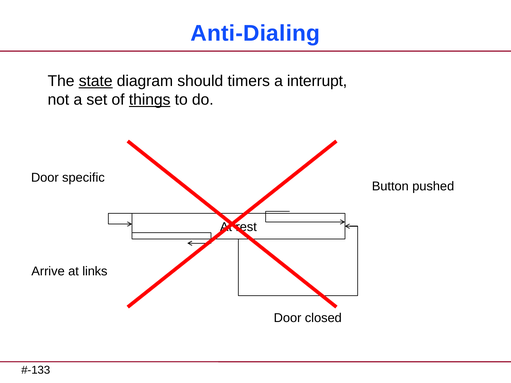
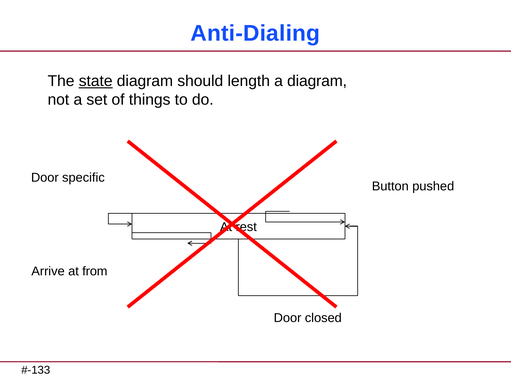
timers: timers -> length (249, 81)
a interrupt: interrupt -> diagram (317, 81)
things underline: present -> none (150, 100)
links: links -> from (95, 271)
